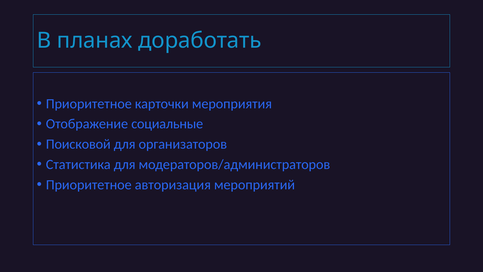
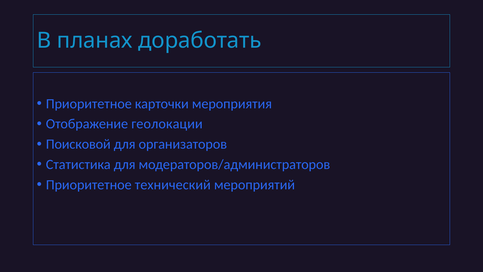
социальные: социальные -> геолокации (167, 124)
авторизация: авторизация -> технический (173, 185)
